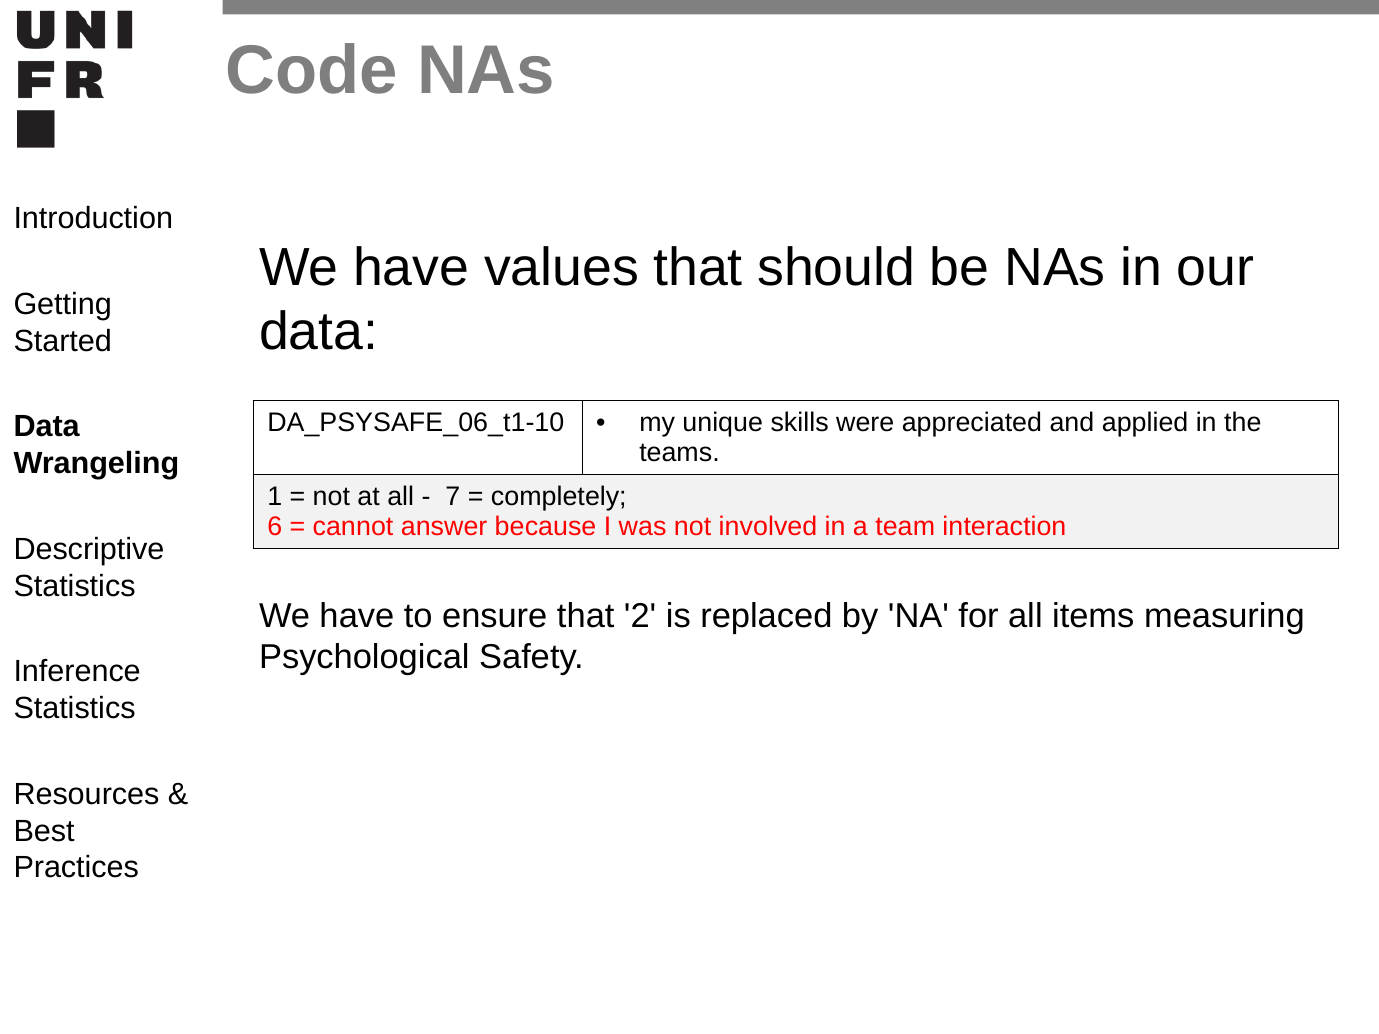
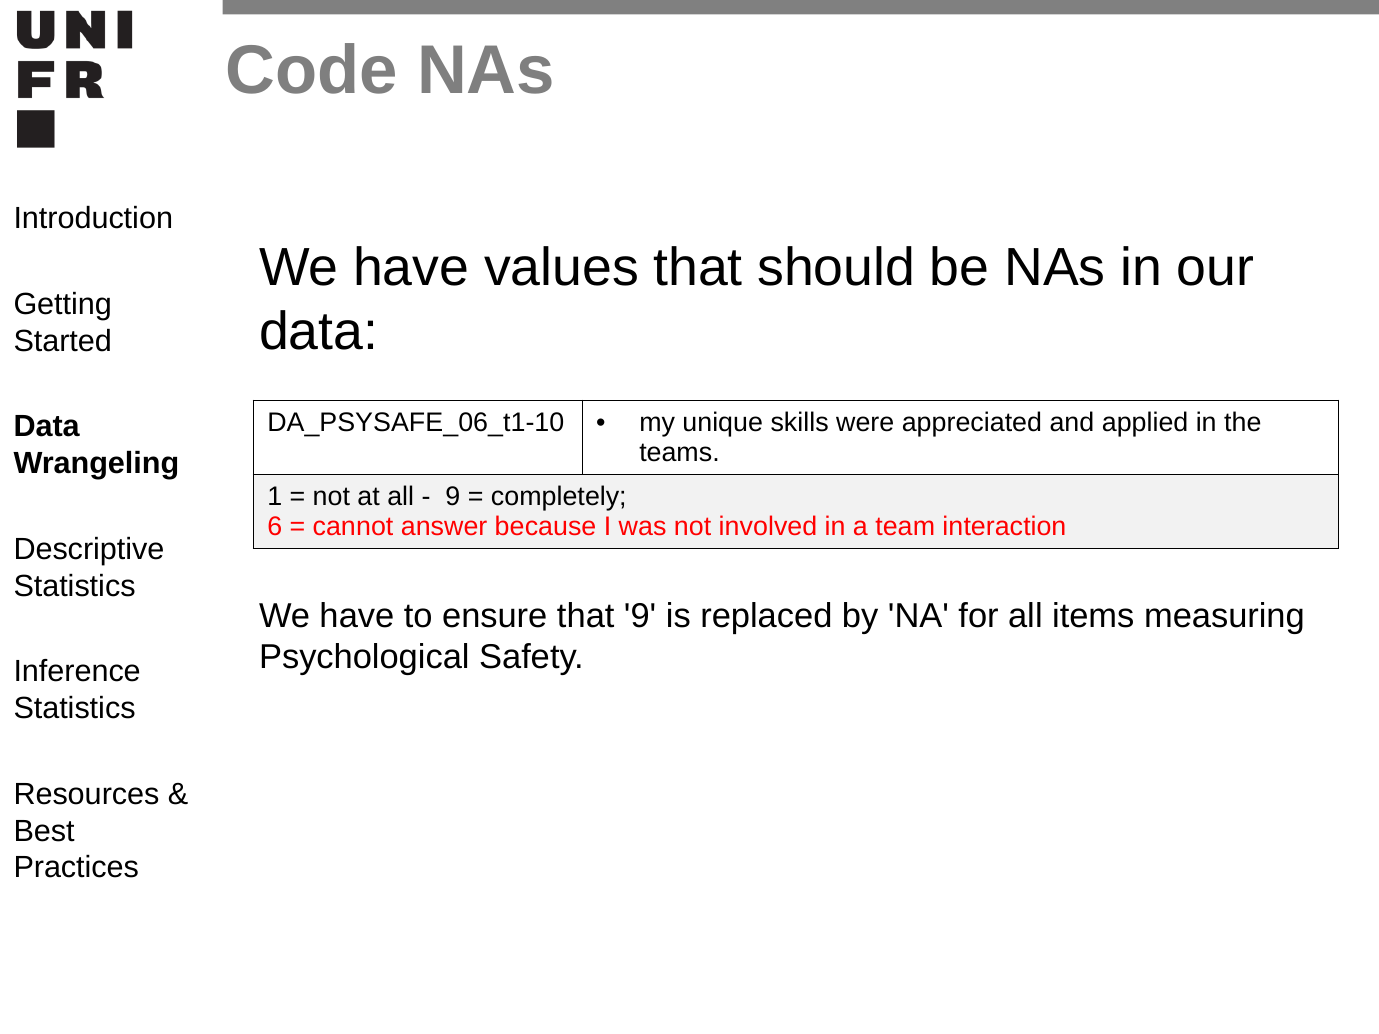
7: 7 -> 9 (453, 497)
that 2: 2 -> 9 (640, 616)
